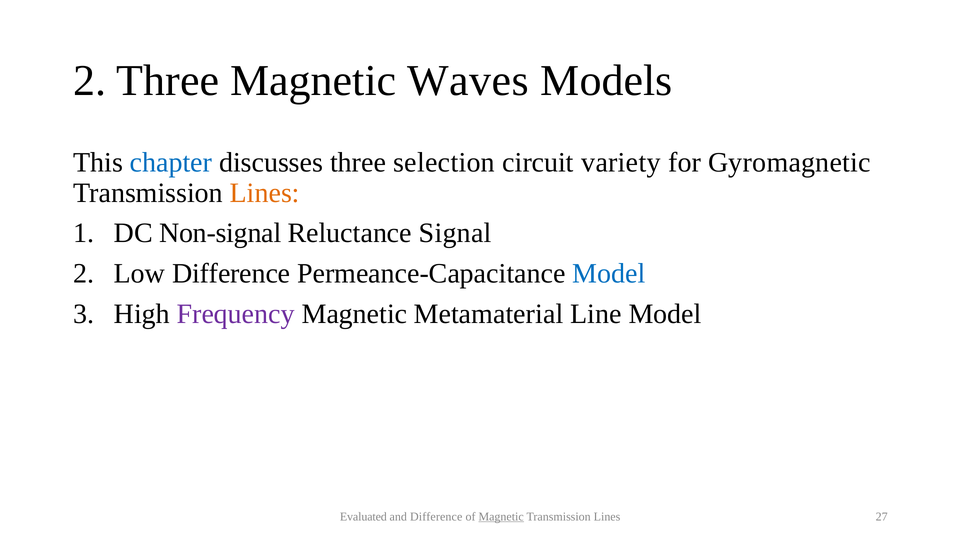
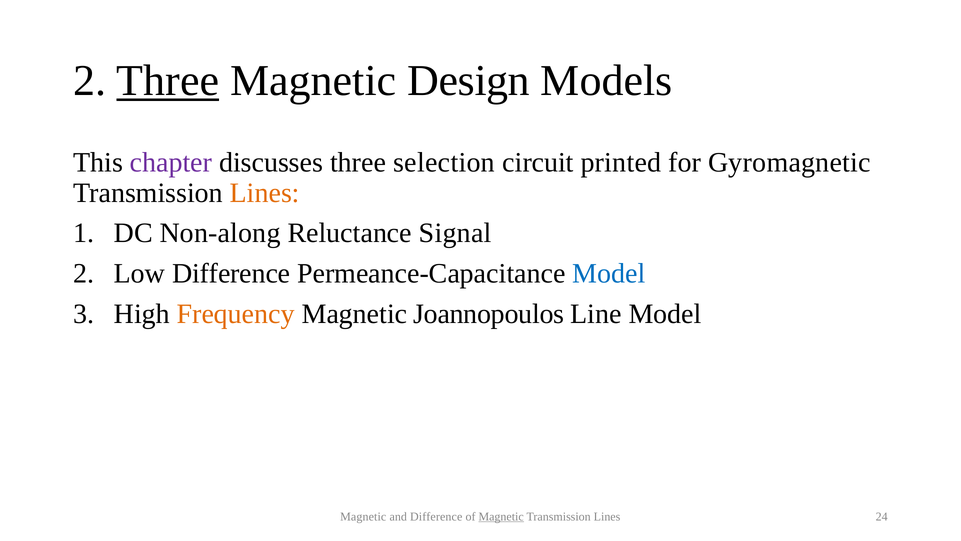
Three underline: none -> present (168, 81)
Waves: Waves -> Design (469, 81)
chapter colour: blue -> purple (171, 162)
variety: variety -> printed (621, 162)
Non-signal: Non-signal -> Non-along (220, 233)
Frequency colour: purple -> orange (236, 314)
Metamaterial: Metamaterial -> Joannopoulos (489, 314)
Evaluated: Evaluated -> Magnetic (363, 516)
27: 27 -> 24 (882, 516)
